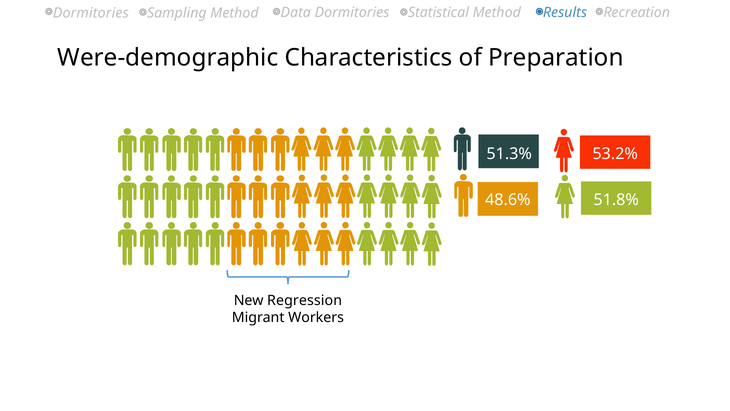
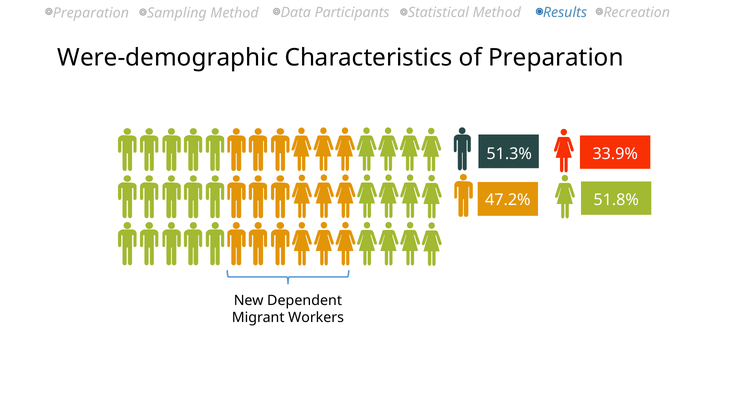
Dormitories: Dormitories -> Preparation (91, 13)
Data Dormitories: Dormitories -> Participants (352, 12)
53.2%: 53.2% -> 33.9% (615, 154)
48.6%: 48.6% -> 47.2% (508, 200)
Regression: Regression -> Dependent (305, 300)
